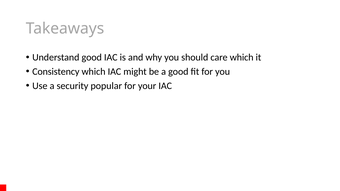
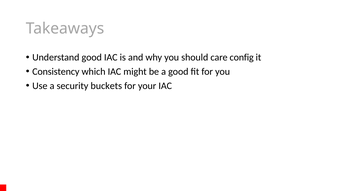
care which: which -> config (242, 57)
popular: popular -> buckets (106, 86)
